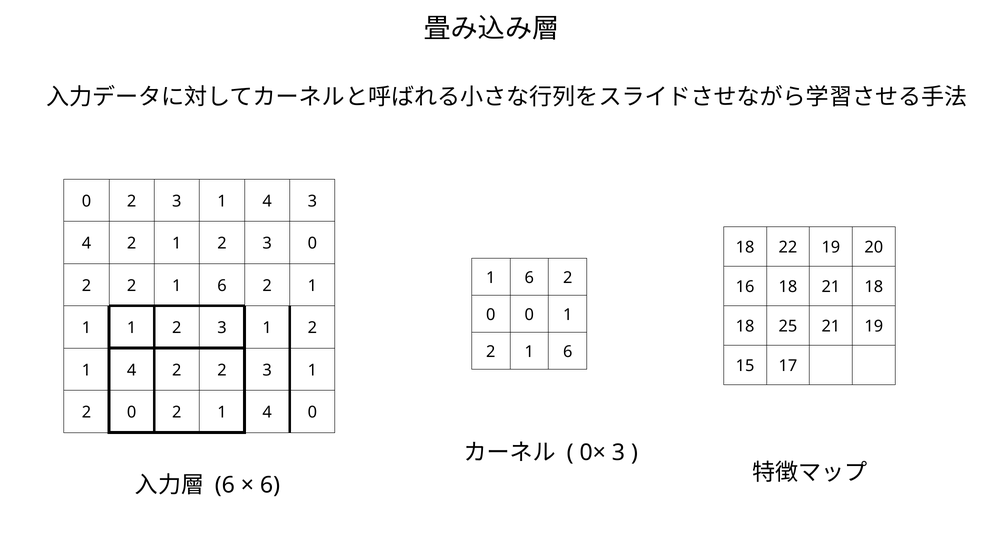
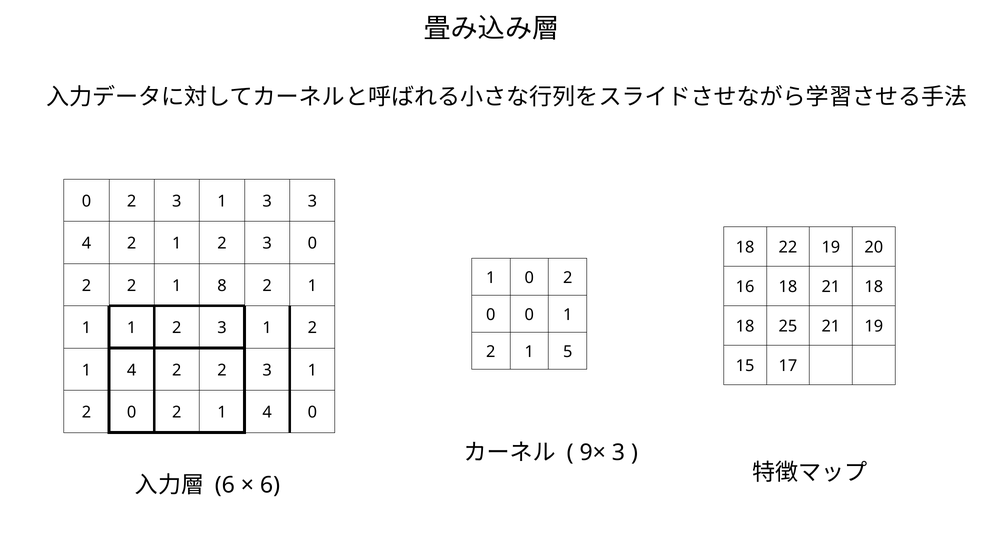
3 1 4: 4 -> 3 (267, 201)
6: 6 -> 0 (529, 278)
2 2 1 6: 6 -> 8 (222, 286)
6: 6 -> 5 (568, 352)
0×: 0× -> 9× (593, 452)
